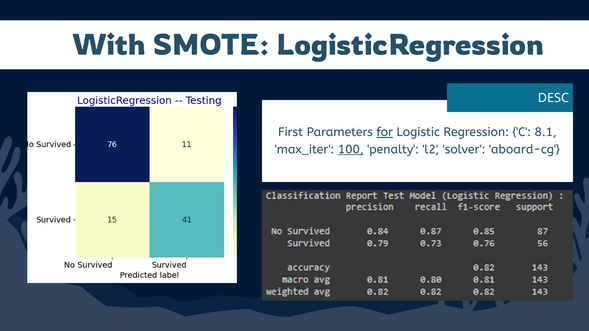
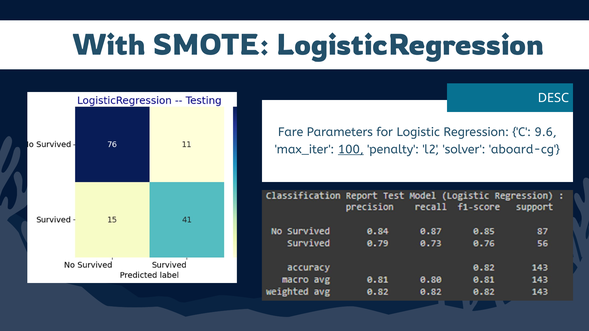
First: First -> Fare (291, 132)
for underline: present -> none (385, 132)
8.1: 8.1 -> 9.6 (546, 132)
